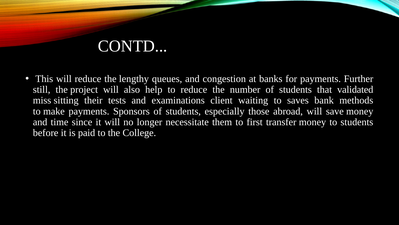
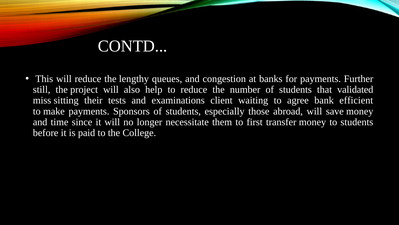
saves: saves -> agree (298, 100)
methods: methods -> efficient (356, 100)
